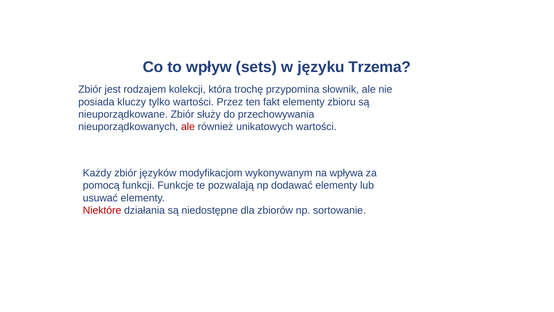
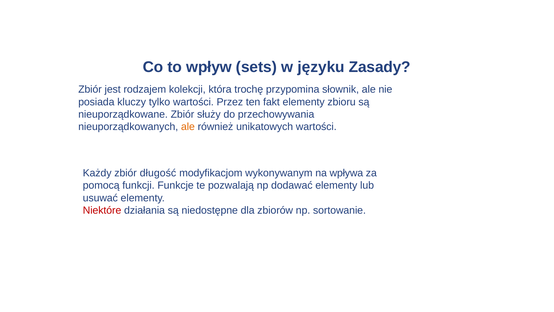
Trzema: Trzema -> Zasady (380, 67)
ale colour: red -> orange (188, 127)
języków: języków -> długość (158, 173)
